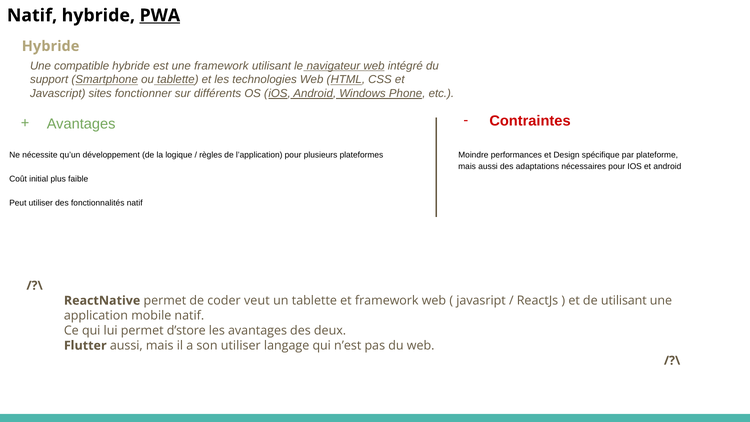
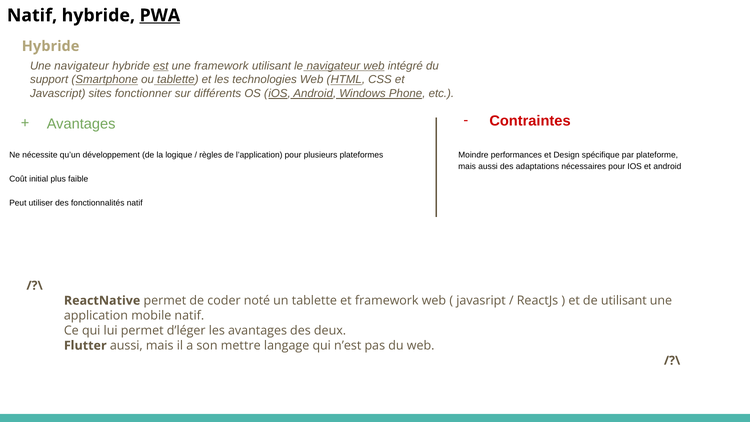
Une compatible: compatible -> navigateur (82, 66)
est underline: none -> present (161, 66)
veut: veut -> noté (257, 301)
d’store: d’store -> d’léger (186, 331)
son utiliser: utiliser -> mettre (241, 346)
